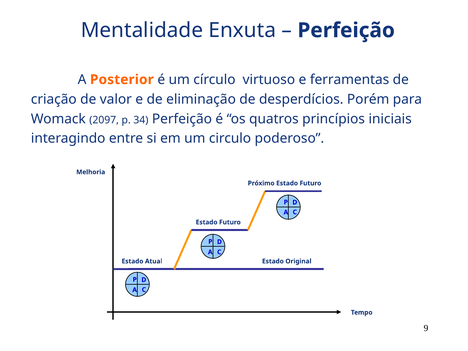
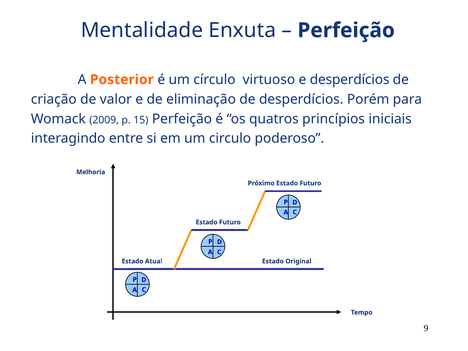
e ferramentas: ferramentas -> desperdícios (350, 80)
2097: 2097 -> 2009 (104, 120)
34: 34 -> 15 (141, 120)
